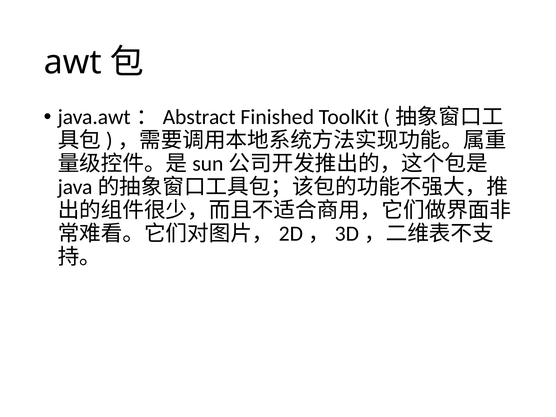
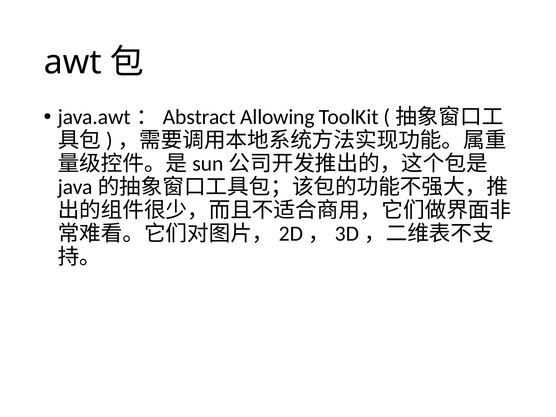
Finished: Finished -> Allowing (277, 117)
